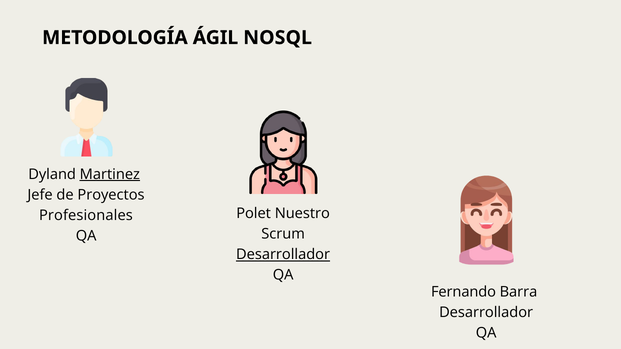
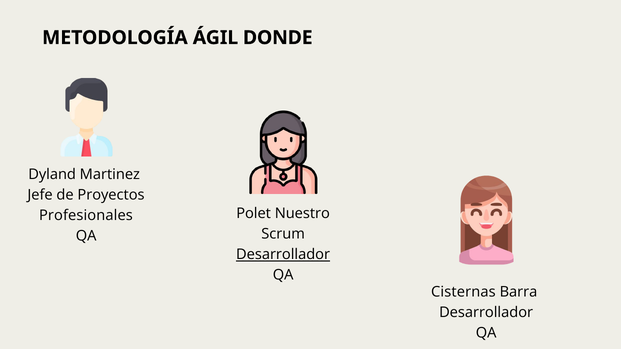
NOSQL: NOSQL -> DONDE (278, 38)
Martinez underline: present -> none (110, 174)
Fernando: Fernando -> Cisternas (463, 292)
